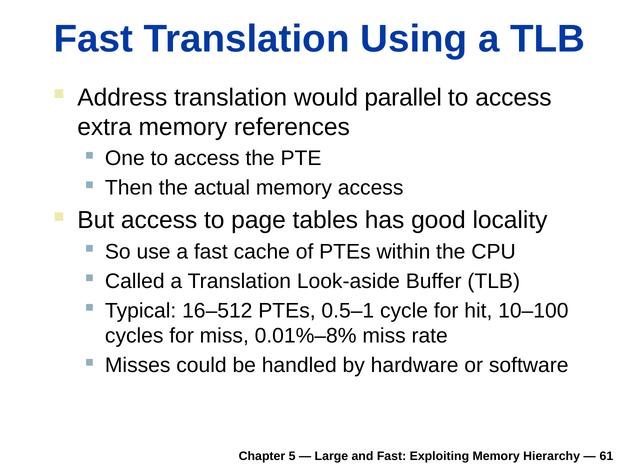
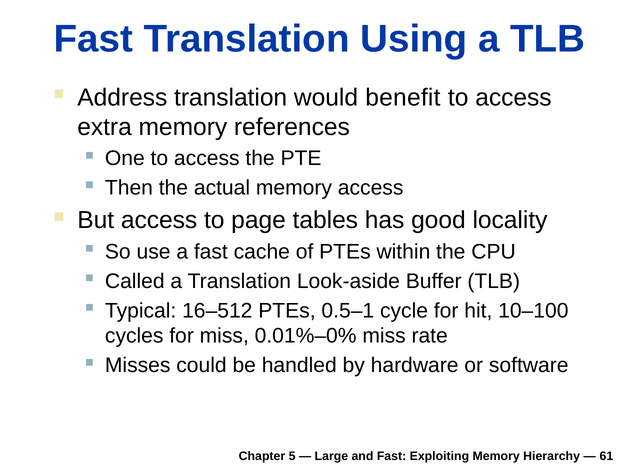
parallel: parallel -> benefit (403, 97)
0.01%–8%: 0.01%–8% -> 0.01%–0% (306, 336)
